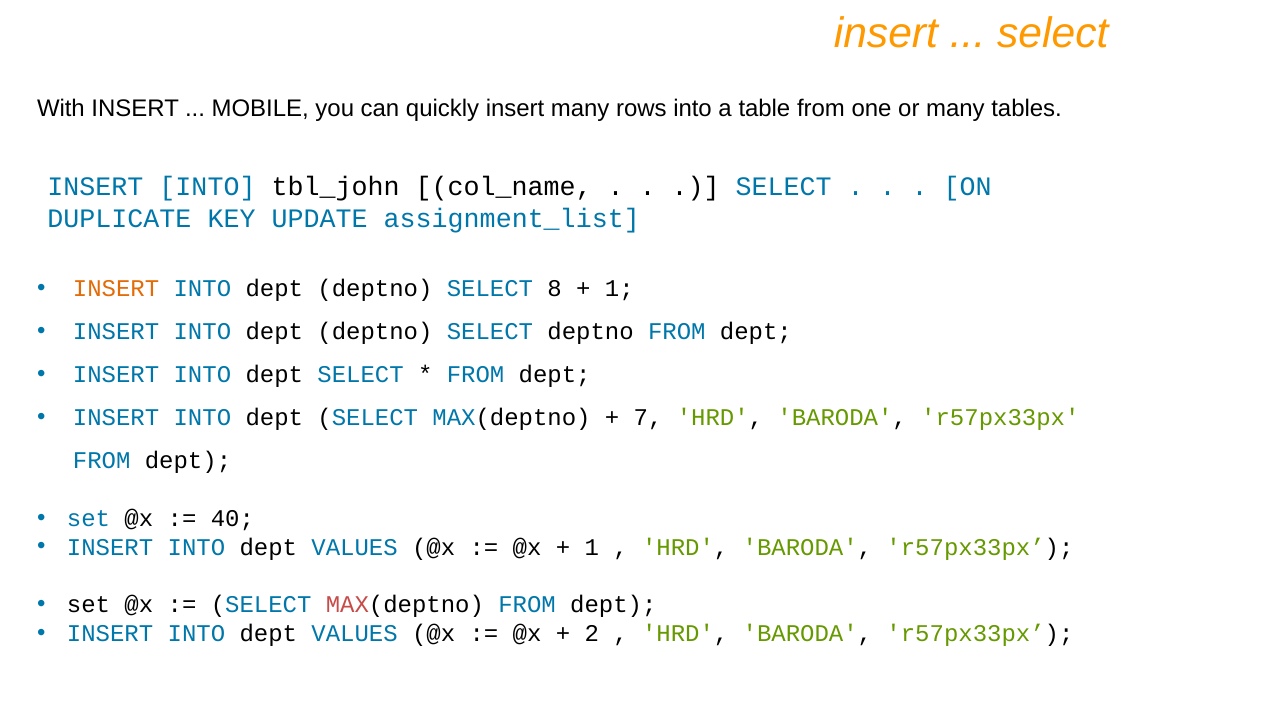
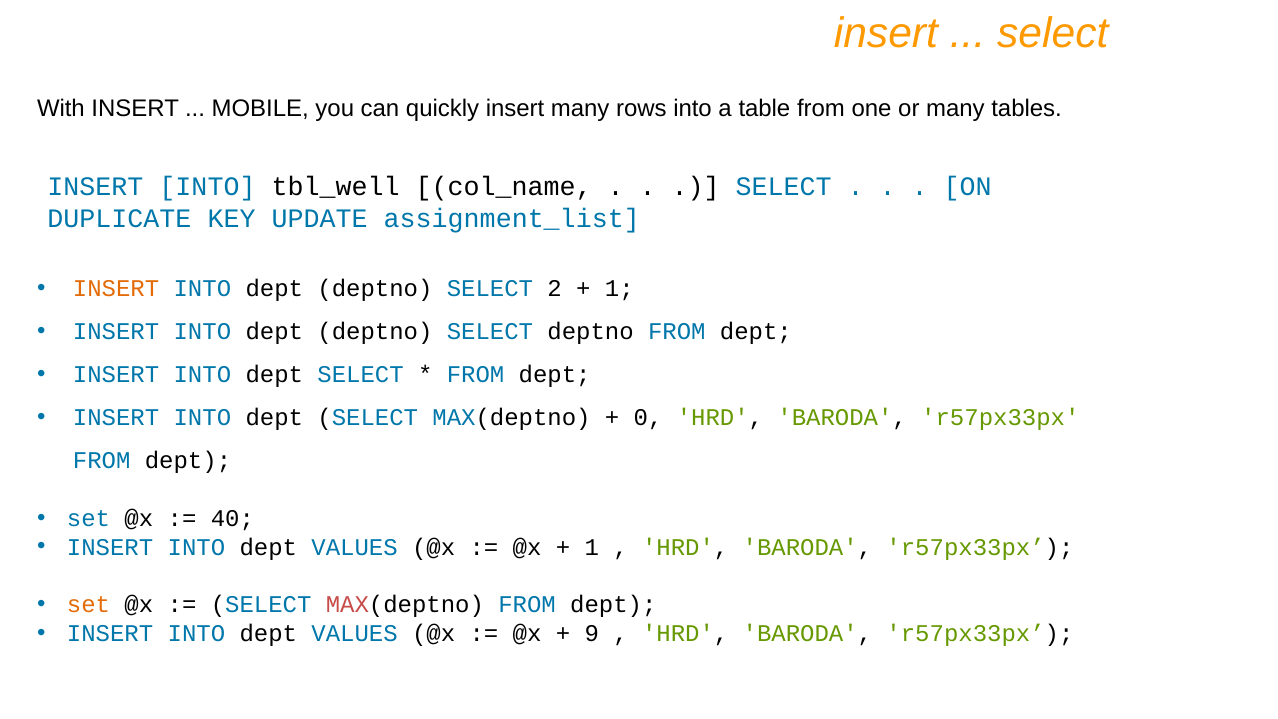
tbl_john: tbl_john -> tbl_well (336, 186)
8: 8 -> 2 (555, 288)
7: 7 -> 0 (648, 418)
set colour: black -> orange (89, 605)
2: 2 -> 9 (592, 633)
